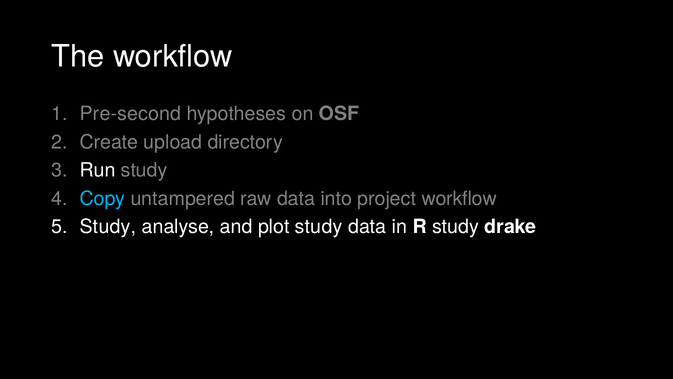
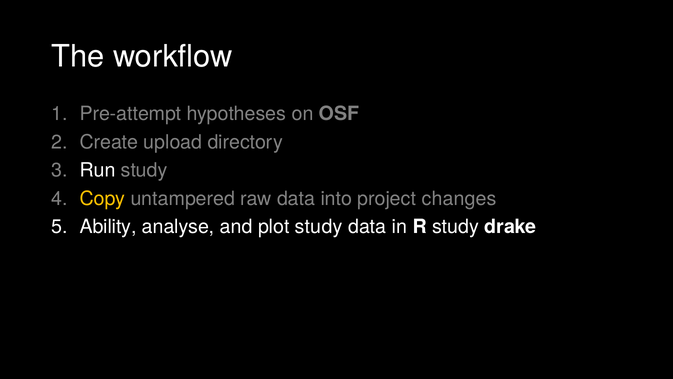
Pre-second: Pre-second -> Pre-attempt (131, 114)
Copy colour: light blue -> yellow (102, 198)
project workflow: workflow -> changes (459, 198)
Study: Study -> Ability (108, 227)
